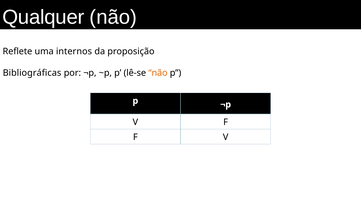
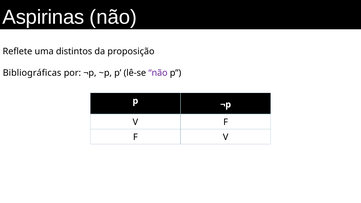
Qualquer: Qualquer -> Aspirinas (43, 17)
internos: internos -> distintos (74, 51)
não colour: orange -> purple (158, 73)
